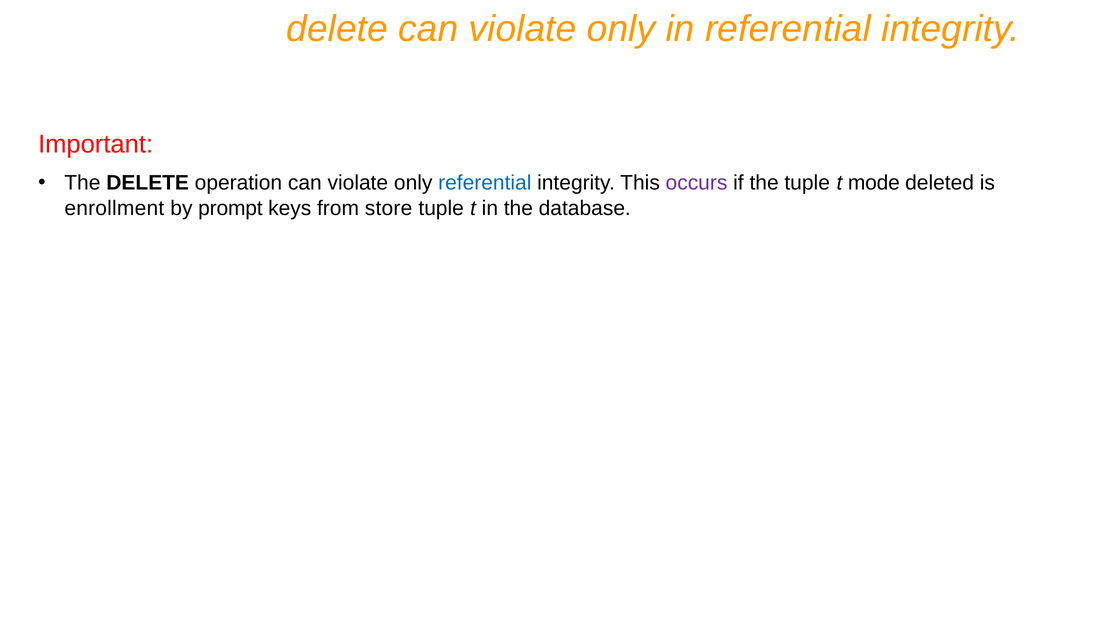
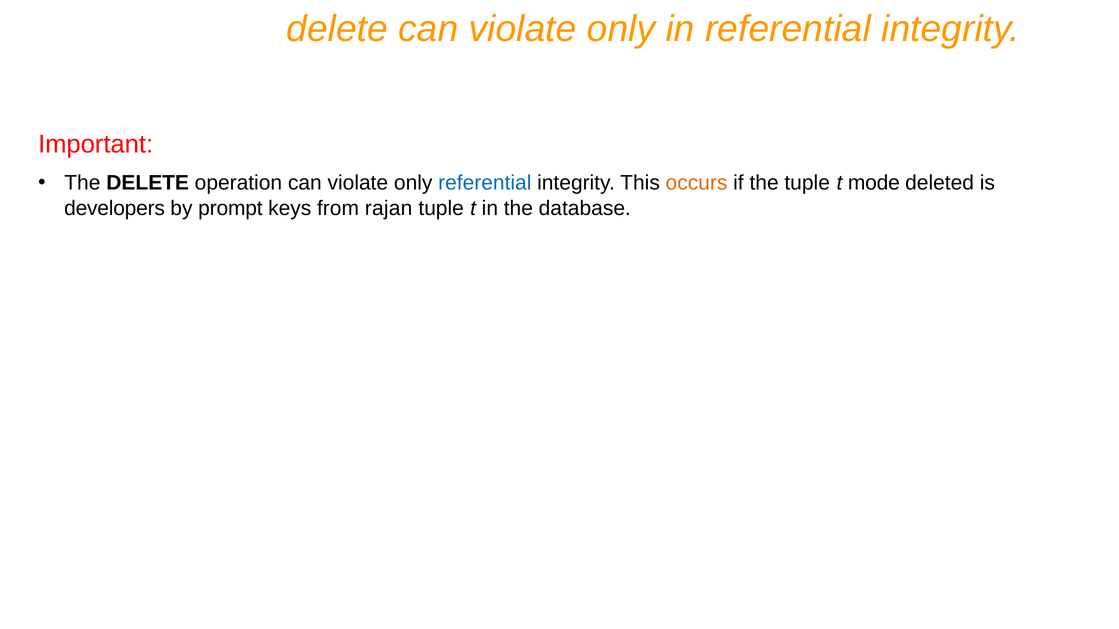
occurs colour: purple -> orange (696, 183)
enrollment: enrollment -> developers (115, 208)
store: store -> rajan (389, 208)
